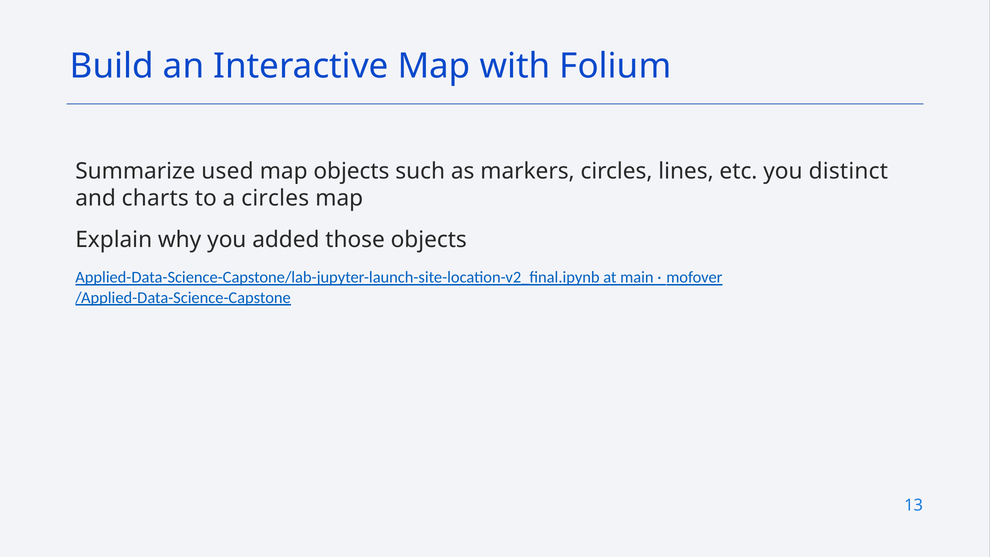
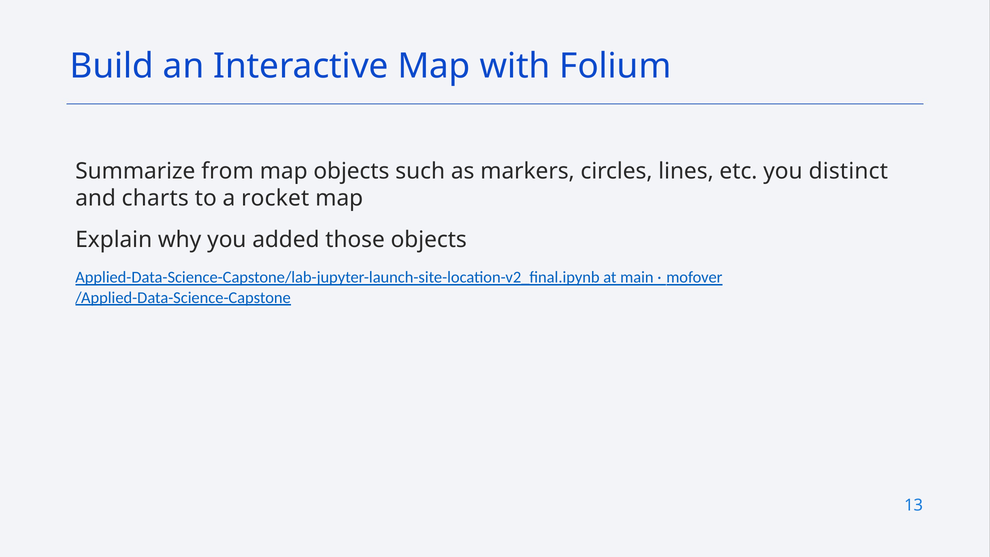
used: used -> from (228, 171)
a circles: circles -> rocket (275, 198)
